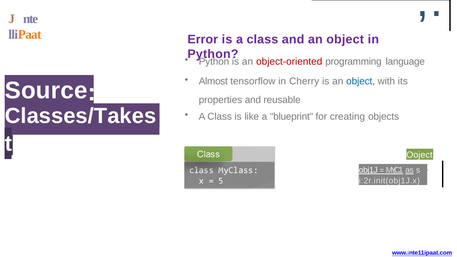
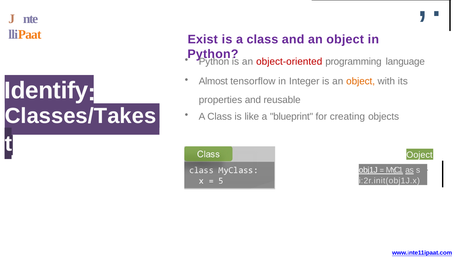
Error: Error -> Exist (203, 39)
Cherry: Cherry -> Integer (304, 81)
object colour: blue -> orange (361, 81)
Source: Source -> Identify (46, 91)
